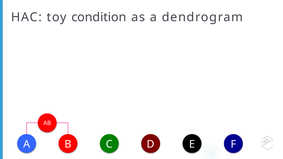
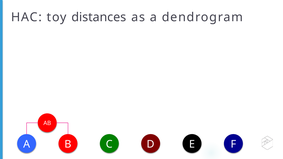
condition: condition -> distances (99, 17)
